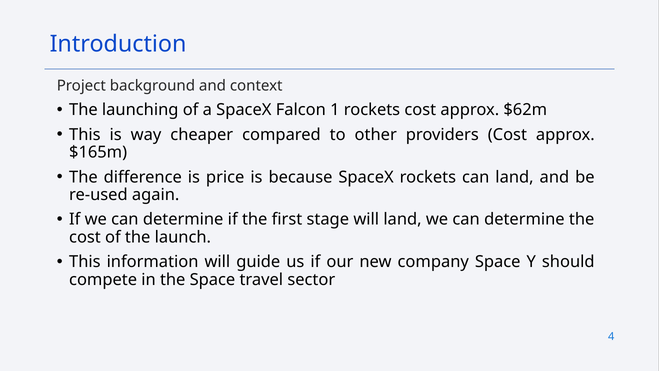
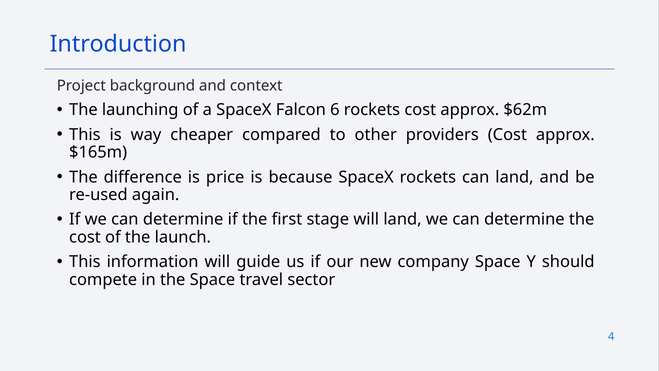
1: 1 -> 6 (335, 110)
